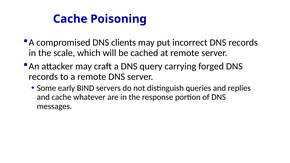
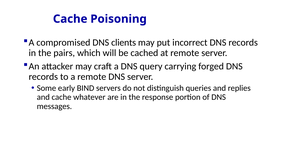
scale: scale -> pairs (64, 53)
